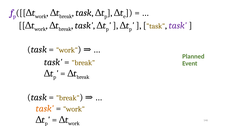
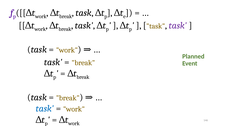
task colour: orange -> blue (45, 109)
